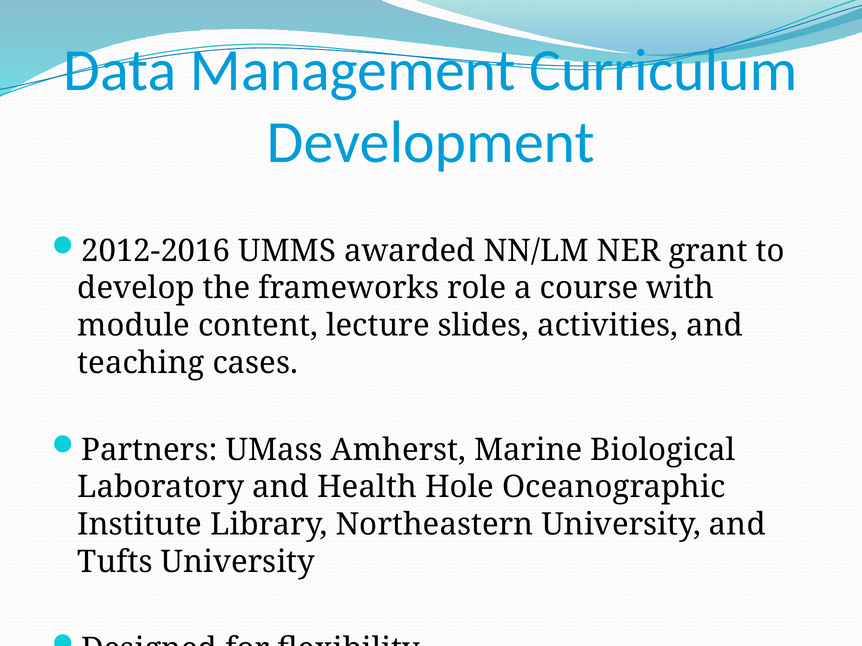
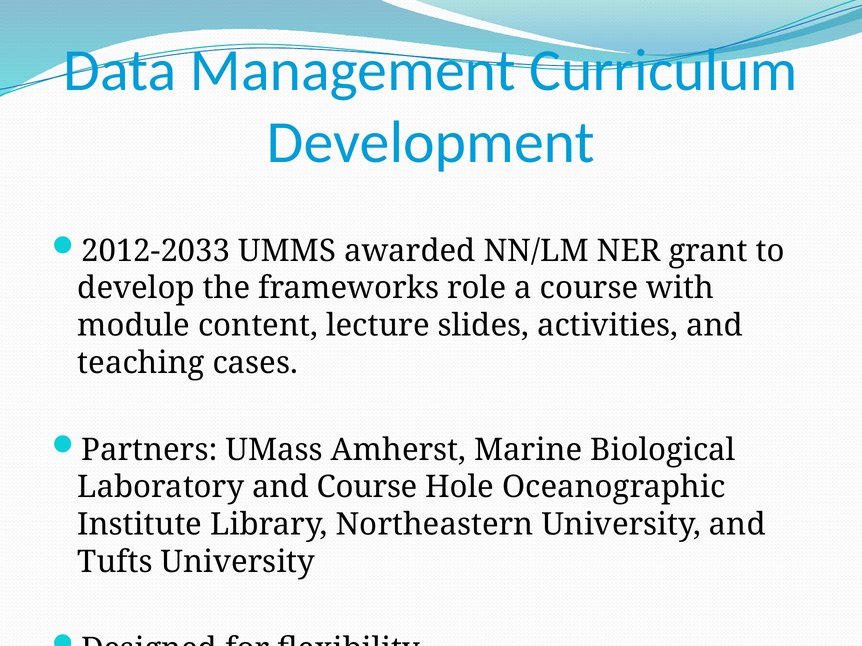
2012-2016: 2012-2016 -> 2012-2033 (156, 251)
and Health: Health -> Course (367, 488)
